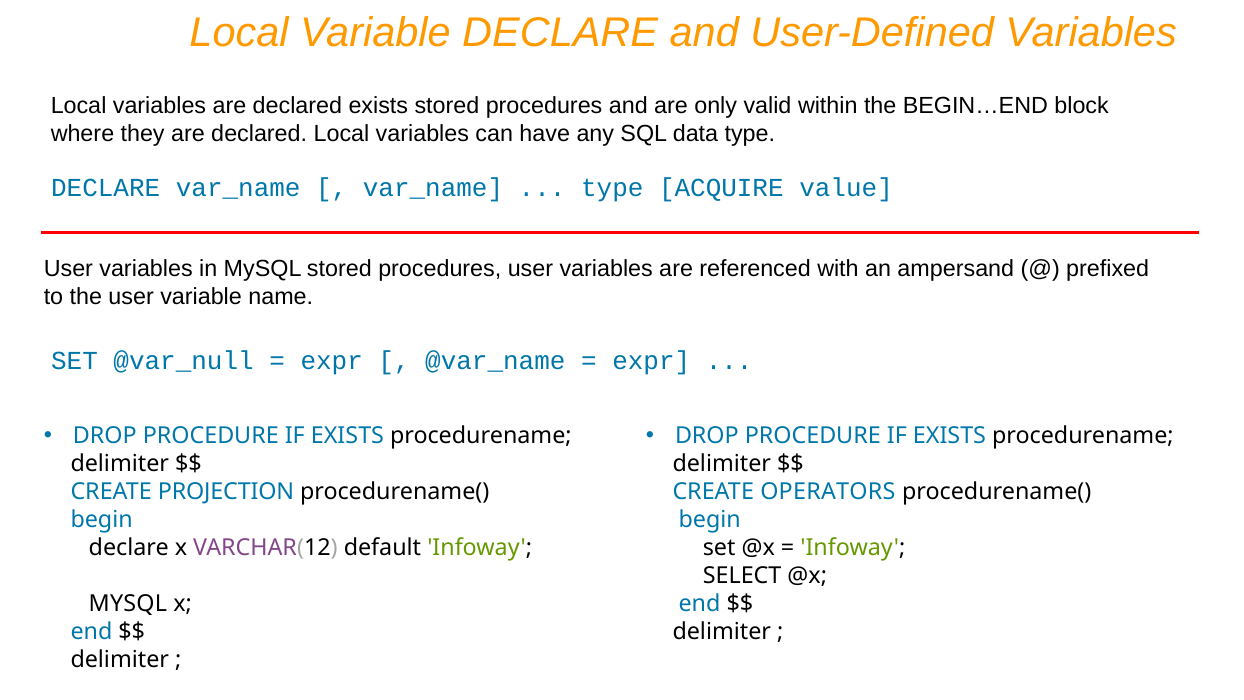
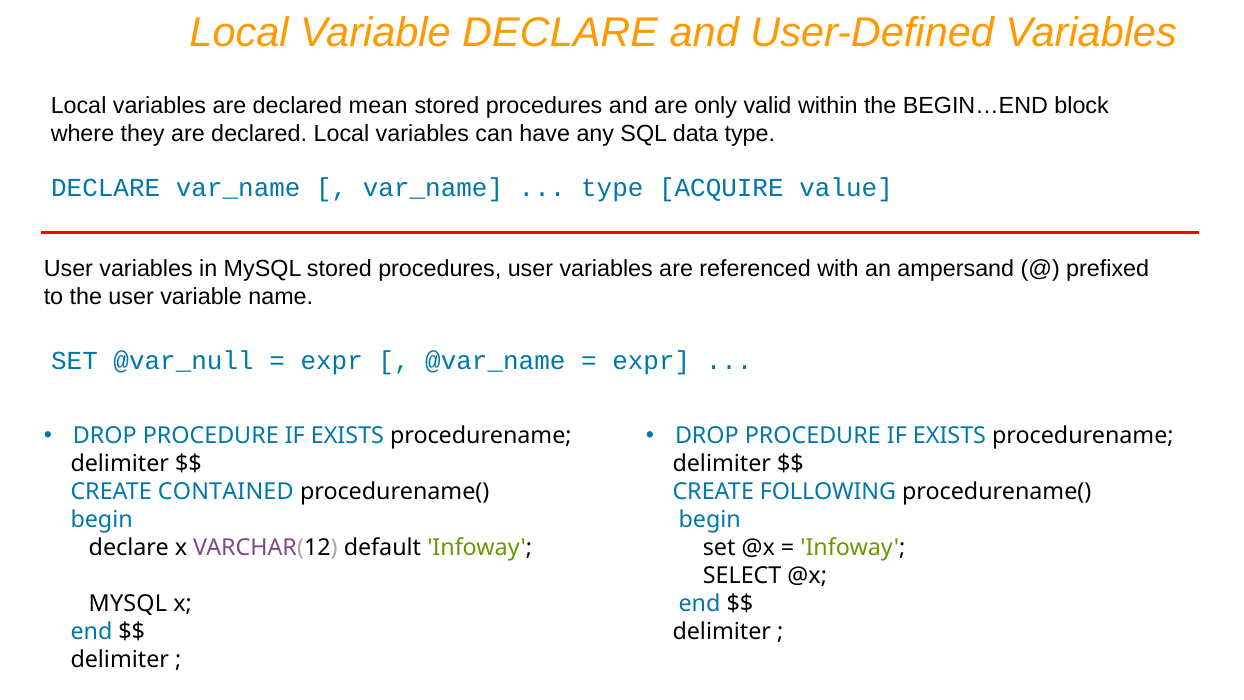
declared exists: exists -> mean (378, 106)
OPERATORS: OPERATORS -> FOLLOWING (828, 491)
PROJECTION: PROJECTION -> CONTAINED (226, 492)
